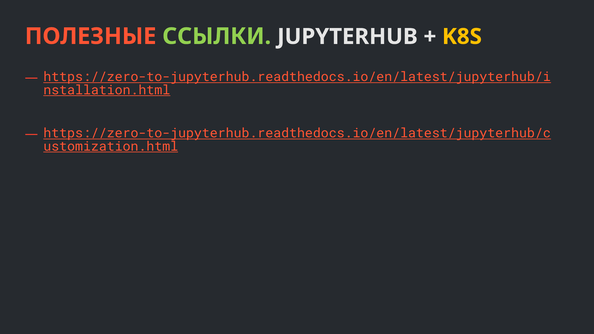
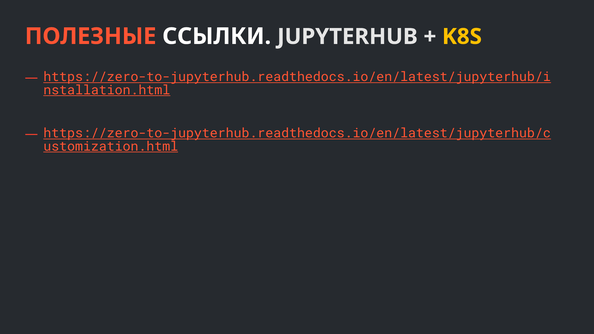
ССЫЛКИ colour: light green -> white (217, 36)
